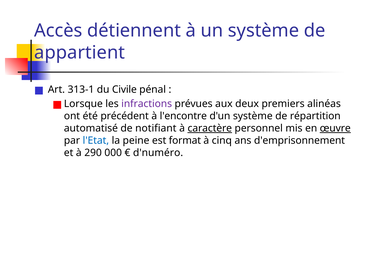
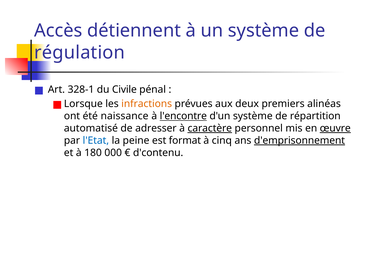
appartient: appartient -> régulation (80, 53)
313-1: 313-1 -> 328-1 (81, 89)
infractions colour: purple -> orange (147, 104)
précédent: précédent -> naissance (125, 116)
l'encontre underline: none -> present (183, 116)
notifiant: notifiant -> adresser (156, 128)
d'emprisonnement underline: none -> present (300, 140)
290: 290 -> 180 (93, 152)
d'numéro: d'numéro -> d'contenu (158, 152)
